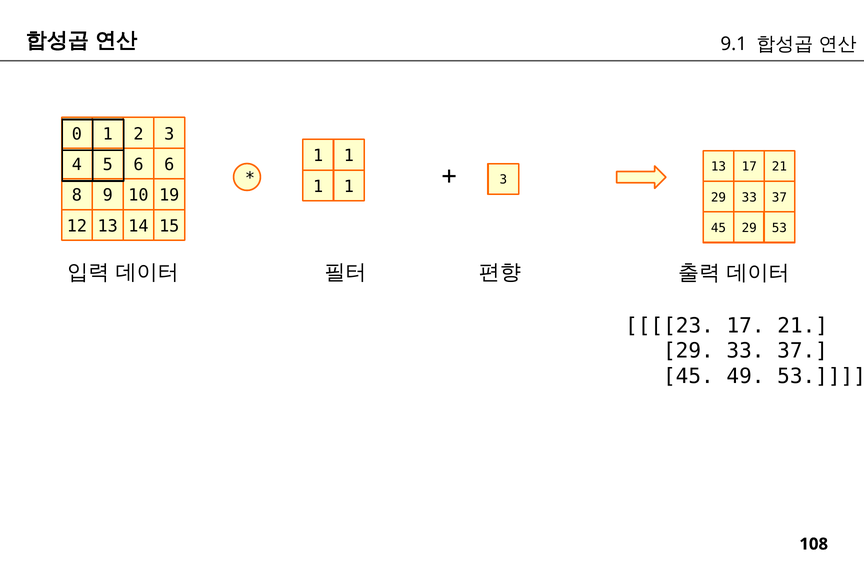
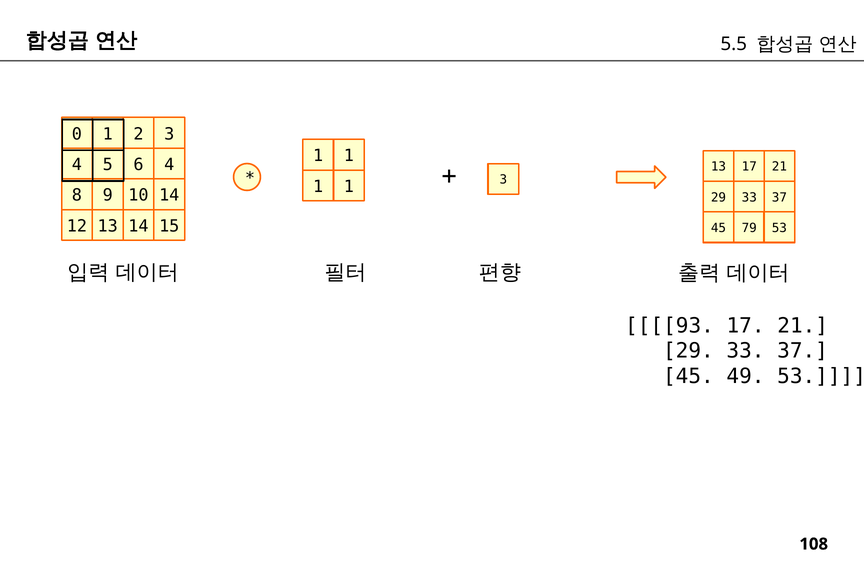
9.1: 9.1 -> 5.5 (734, 44)
6 6: 6 -> 4 (169, 165)
10 19: 19 -> 14 (169, 196)
45 29: 29 -> 79 (749, 228)
23: 23 -> 93 (669, 326)
